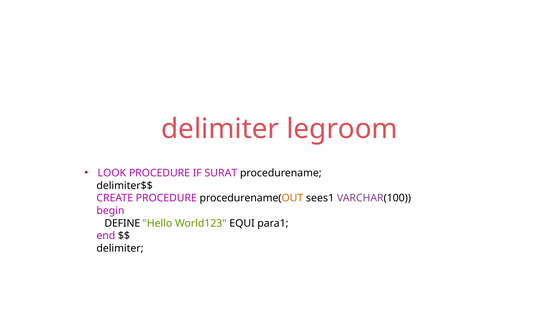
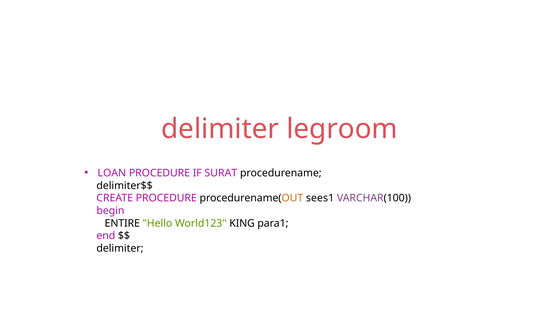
LOOK: LOOK -> LOAN (112, 173)
DEFINE: DEFINE -> ENTIRE (122, 224)
EQUI: EQUI -> KING (242, 224)
